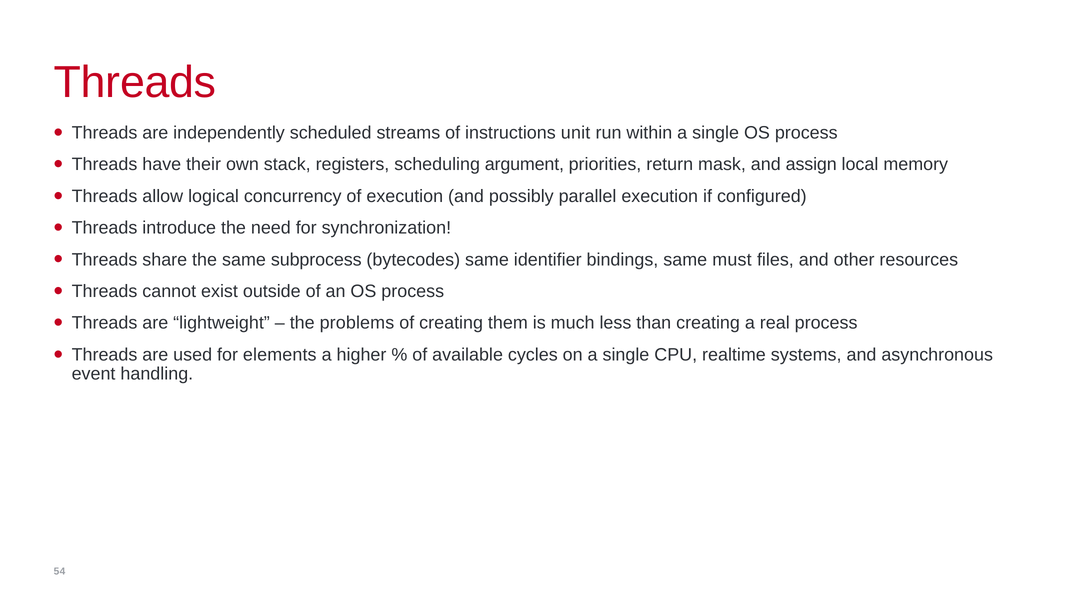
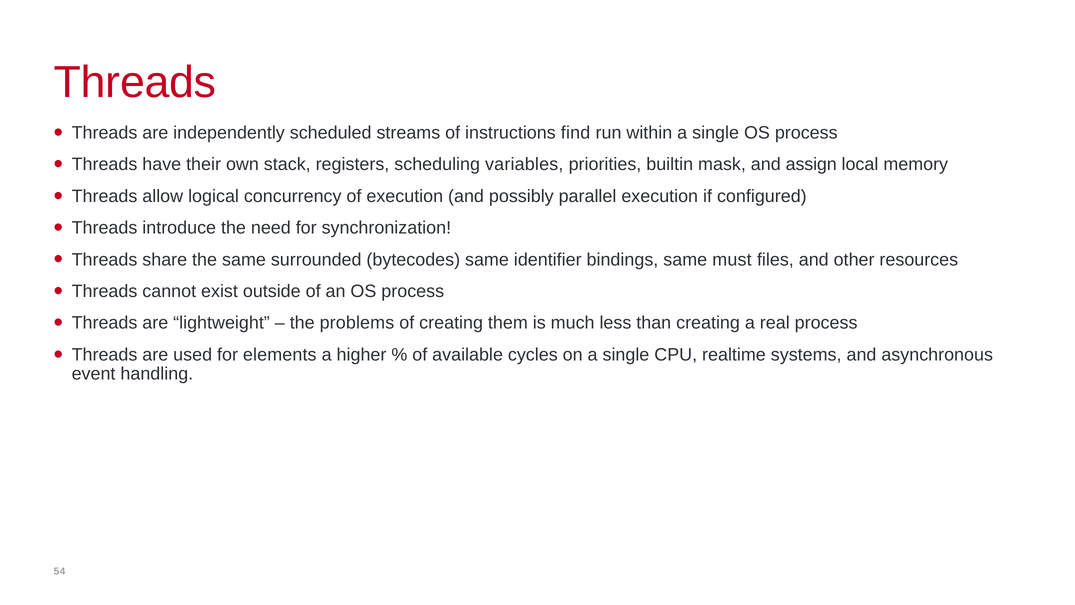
unit: unit -> find (576, 133)
argument: argument -> variables (524, 164)
return: return -> builtin (670, 164)
subprocess: subprocess -> surrounded (316, 259)
